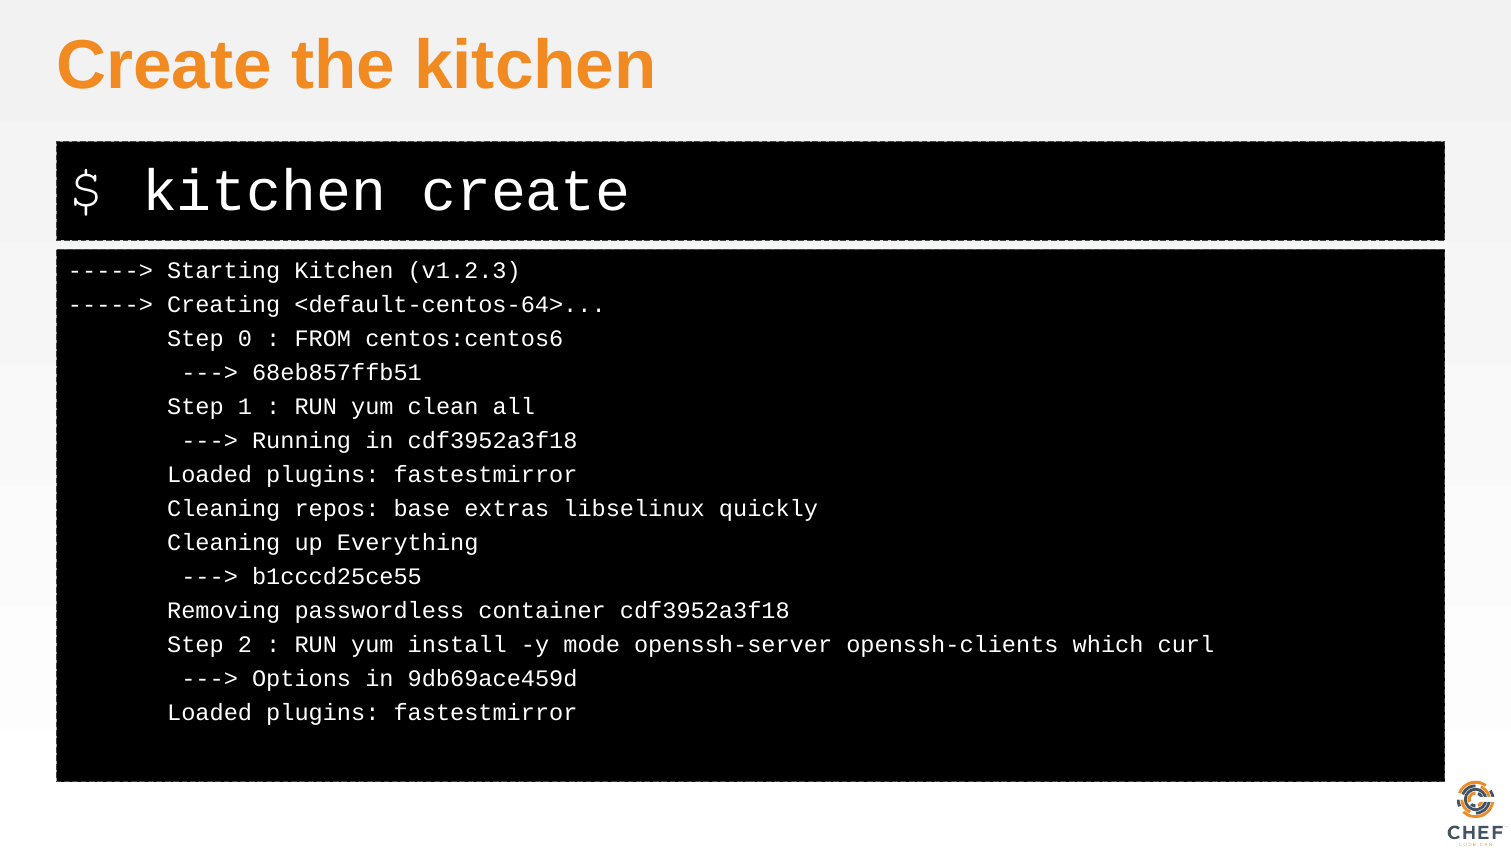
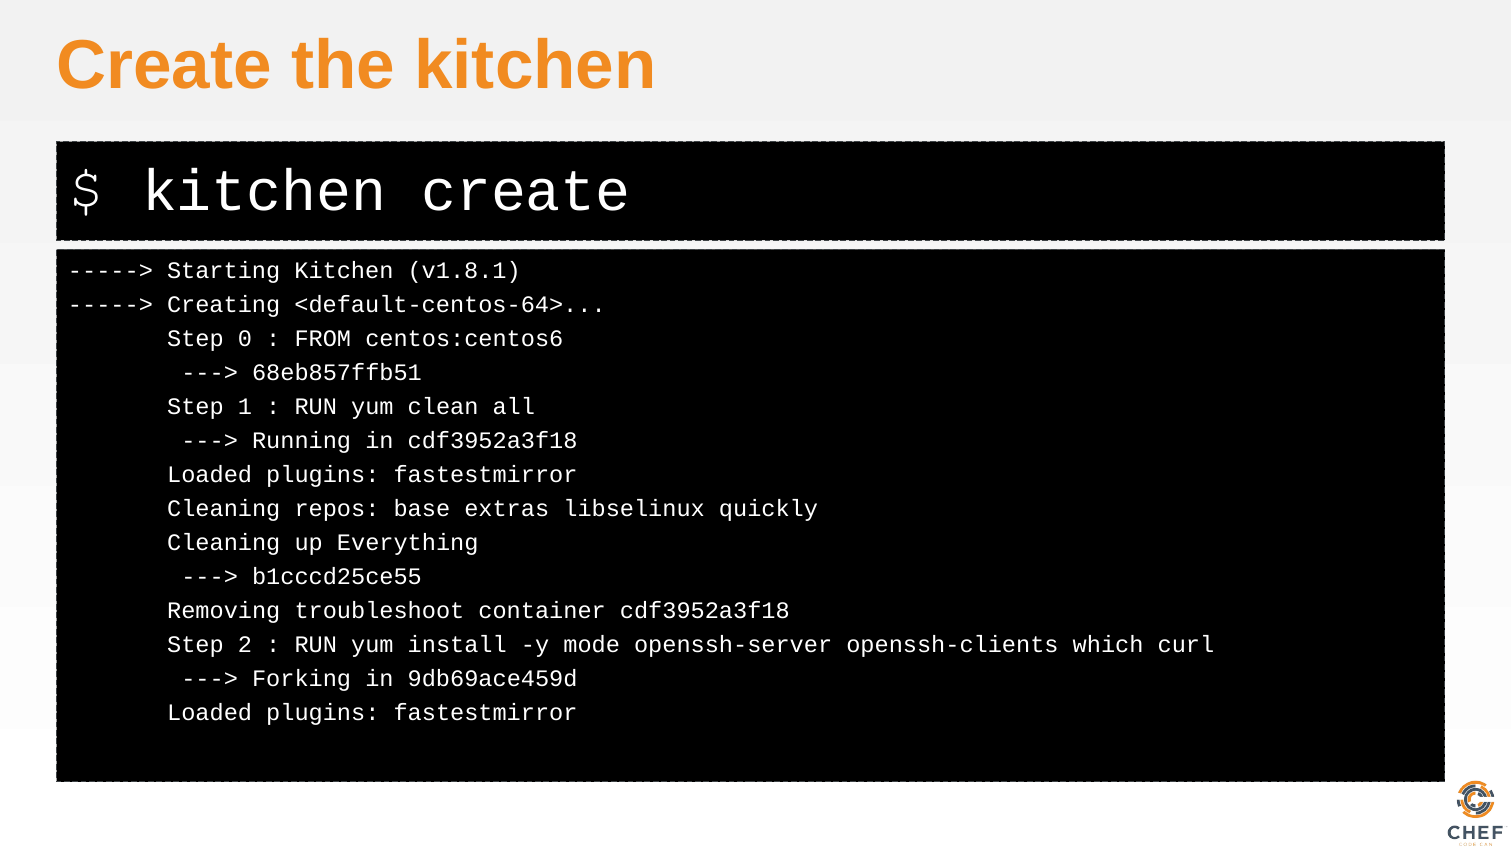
v1.2.3: v1.2.3 -> v1.8.1 (464, 271)
passwordless: passwordless -> troubleshoot (379, 611)
Options: Options -> Forking (302, 679)
